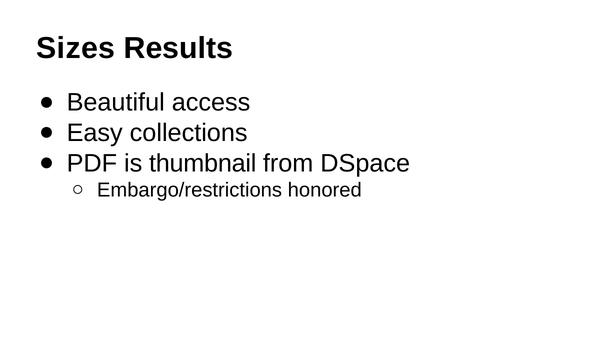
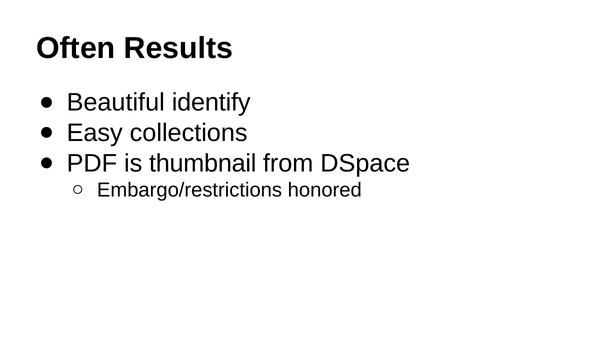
Sizes: Sizes -> Often (76, 48)
access: access -> identify (211, 103)
